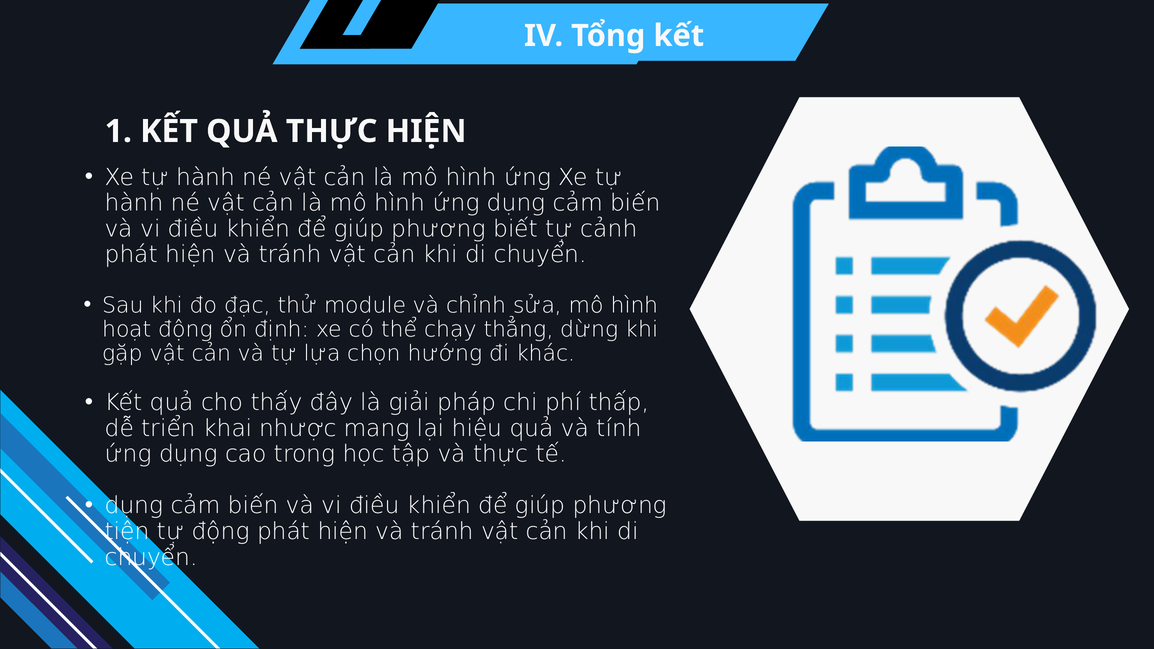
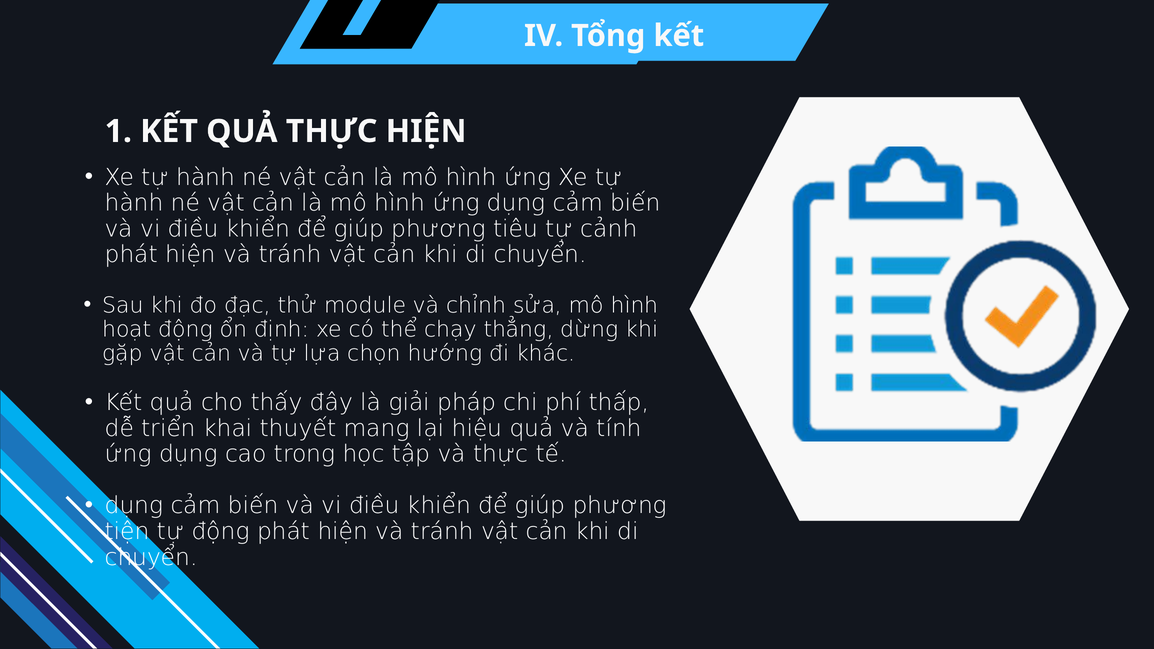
biết: biết -> tiêu (516, 229)
nhược: nhược -> thuyết (298, 429)
